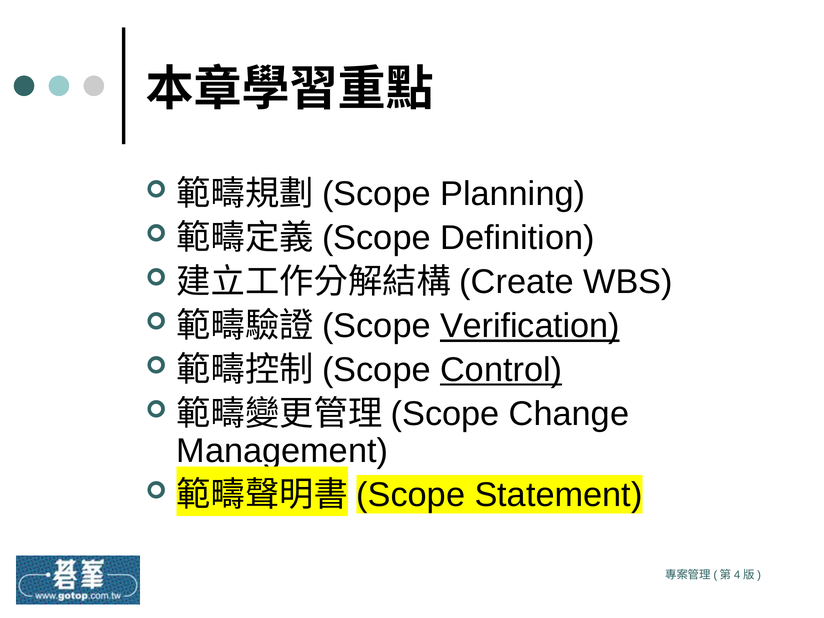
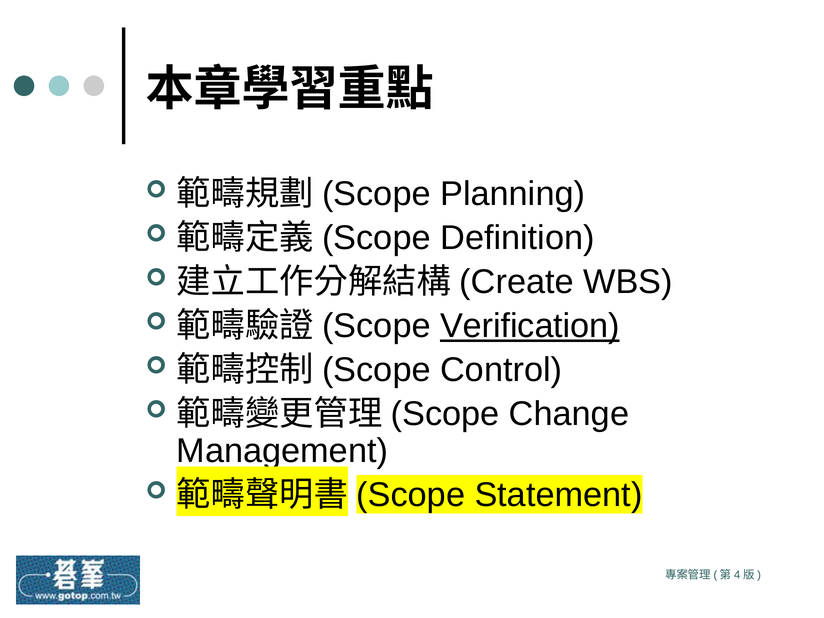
Control underline: present -> none (501, 370)
